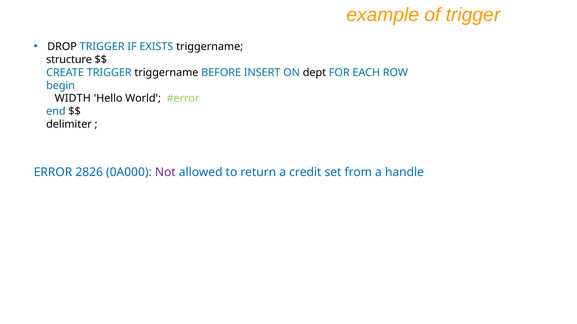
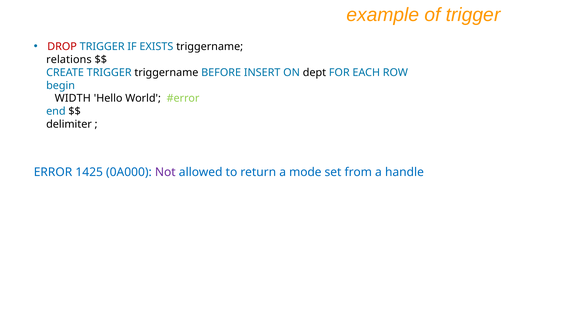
DROP colour: black -> red (62, 47)
structure: structure -> relations (69, 60)
2826: 2826 -> 1425 (89, 172)
credit: credit -> mode (305, 172)
